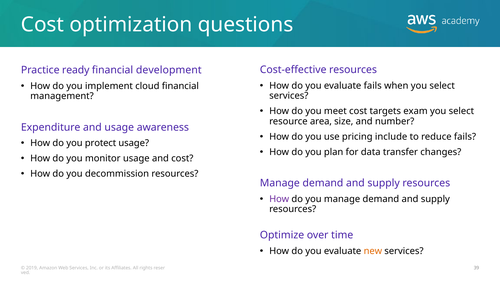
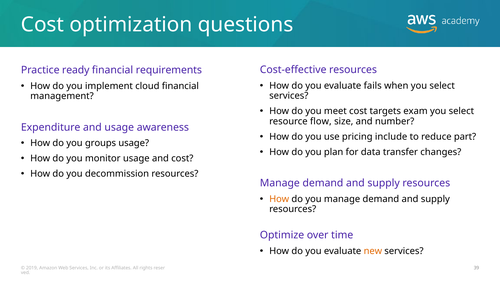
development: development -> requirements (169, 70)
area: area -> flow (321, 121)
reduce fails: fails -> part (465, 137)
protect: protect -> groups (101, 143)
How colour: purple -> orange (279, 199)
